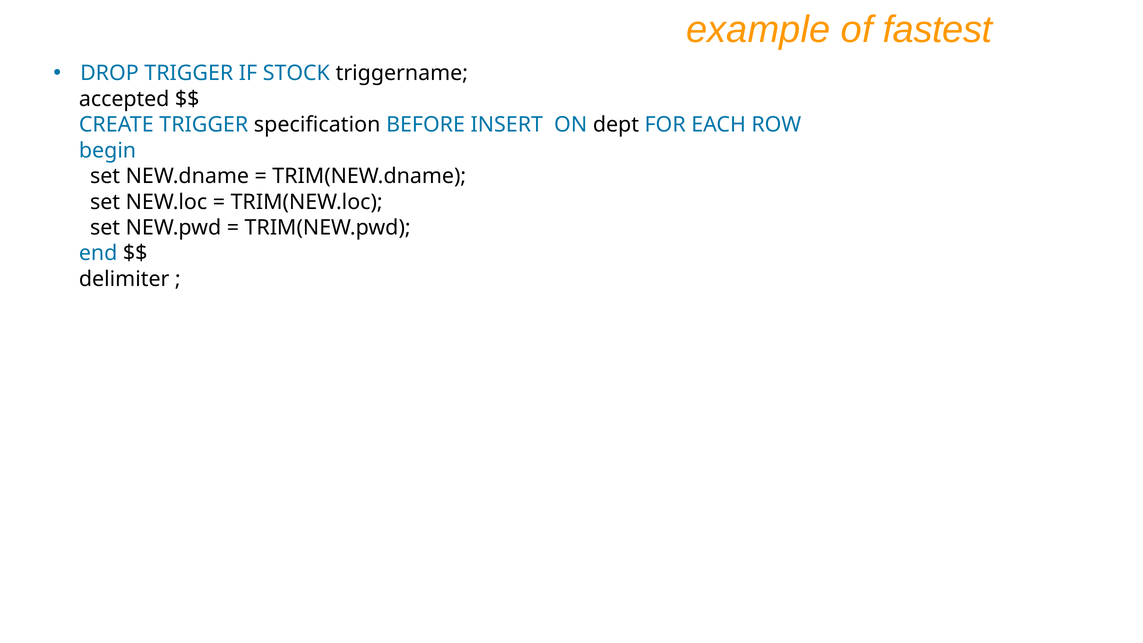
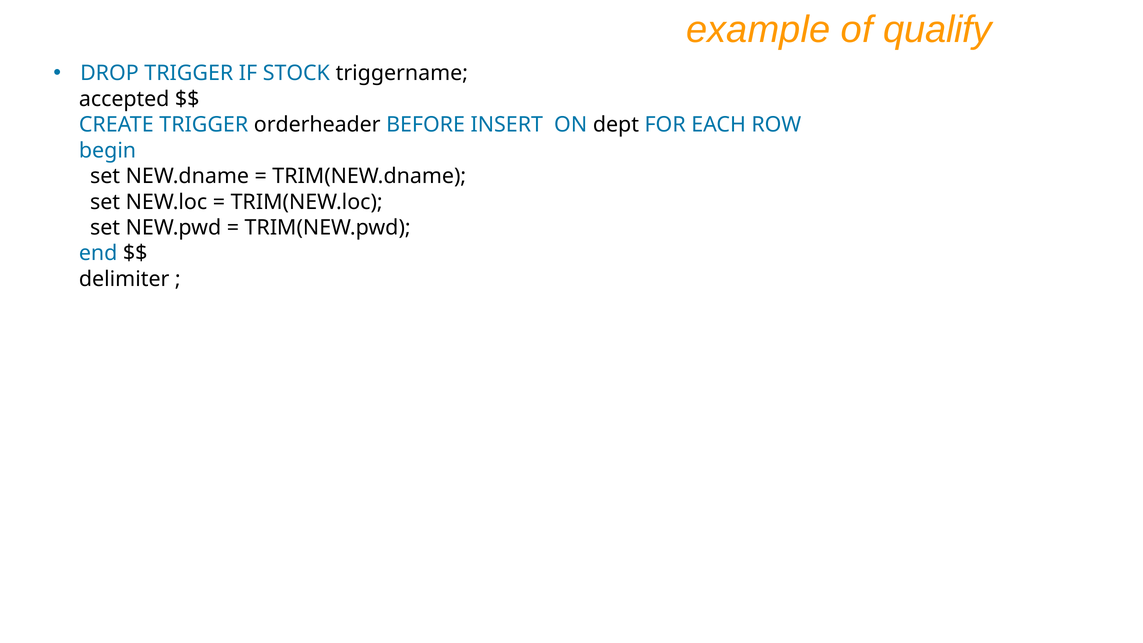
fastest: fastest -> qualify (937, 30)
specification: specification -> orderheader (317, 125)
